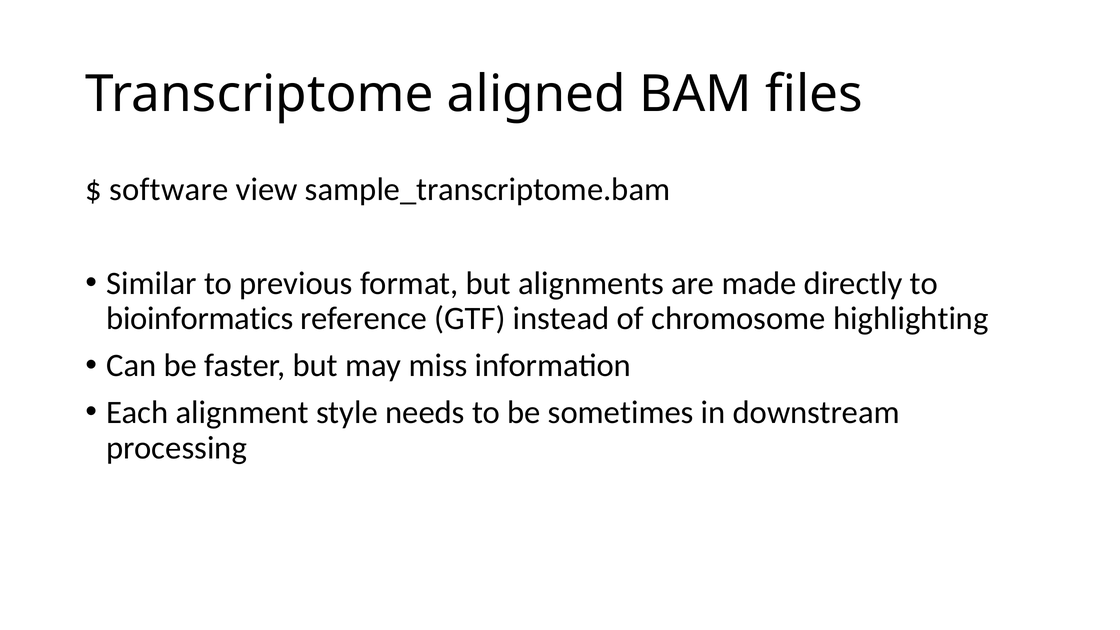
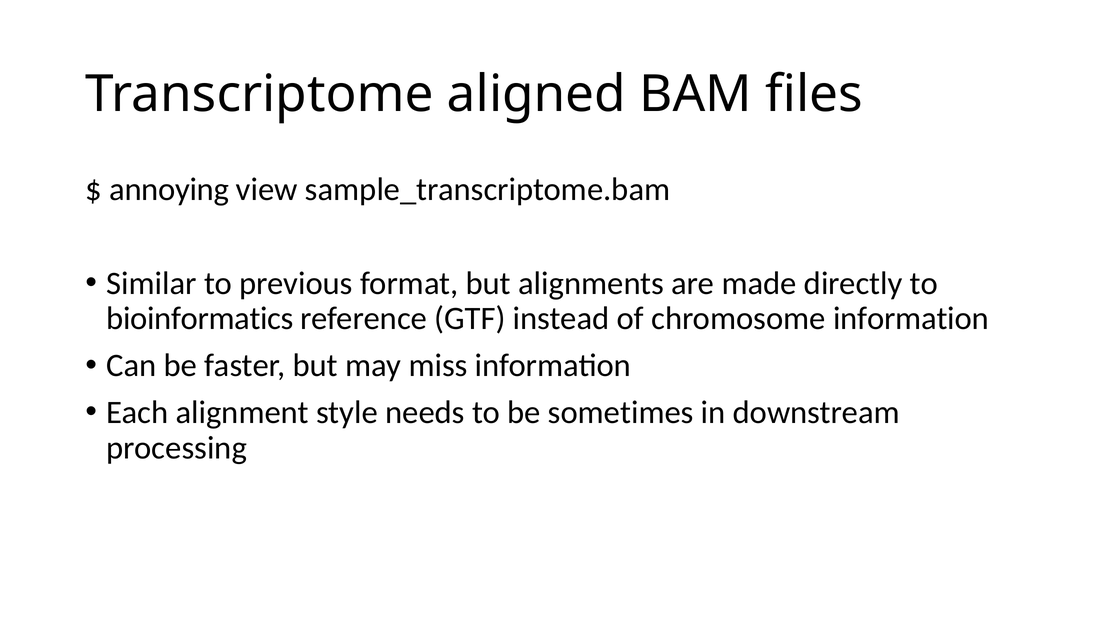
software: software -> annoying (169, 189)
chromosome highlighting: highlighting -> information (911, 319)
